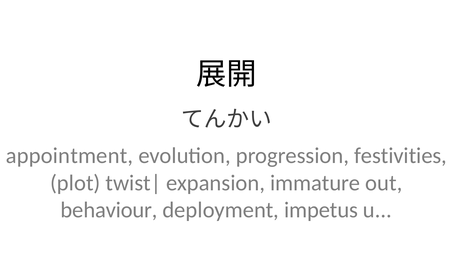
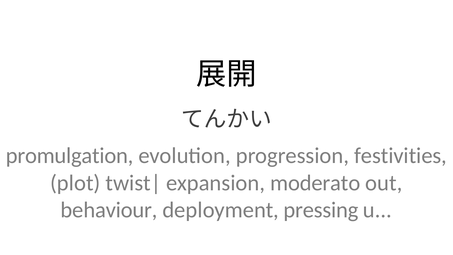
appointment: appointment -> promulgation (70, 156)
immature: immature -> moderato (315, 183)
impetus: impetus -> pressing (321, 210)
